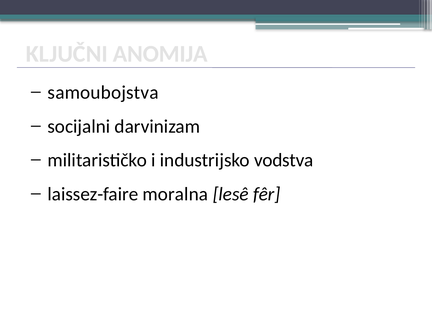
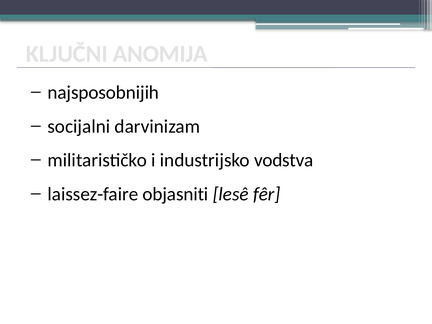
samoubojstva: samoubojstva -> najsposobnijih (103, 93)
moralna: moralna -> objasniti (175, 194)
